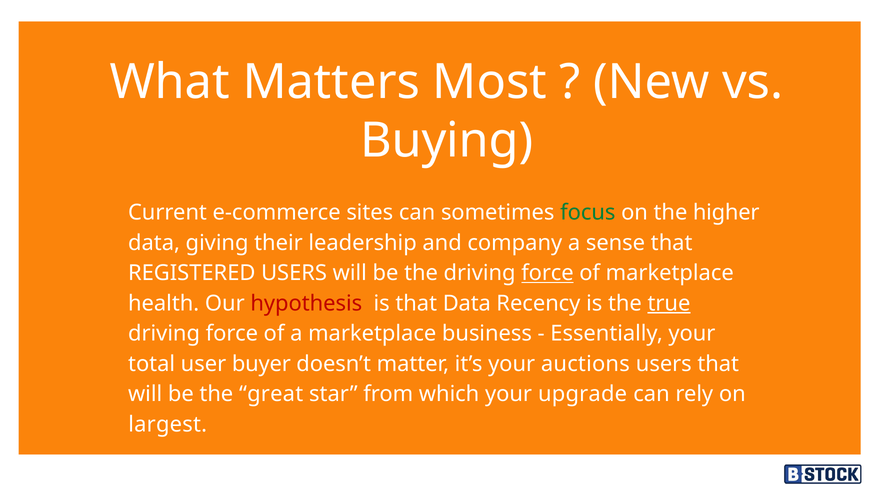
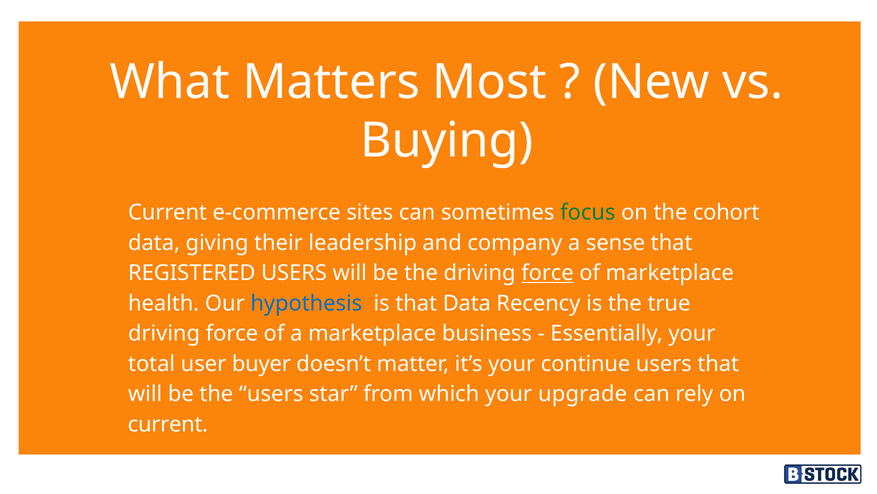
higher: higher -> cohort (726, 212)
hypothesis colour: red -> blue (306, 303)
true underline: present -> none (669, 303)
auctions: auctions -> continue (586, 363)
the great: great -> users (271, 394)
largest: largest -> current (168, 424)
